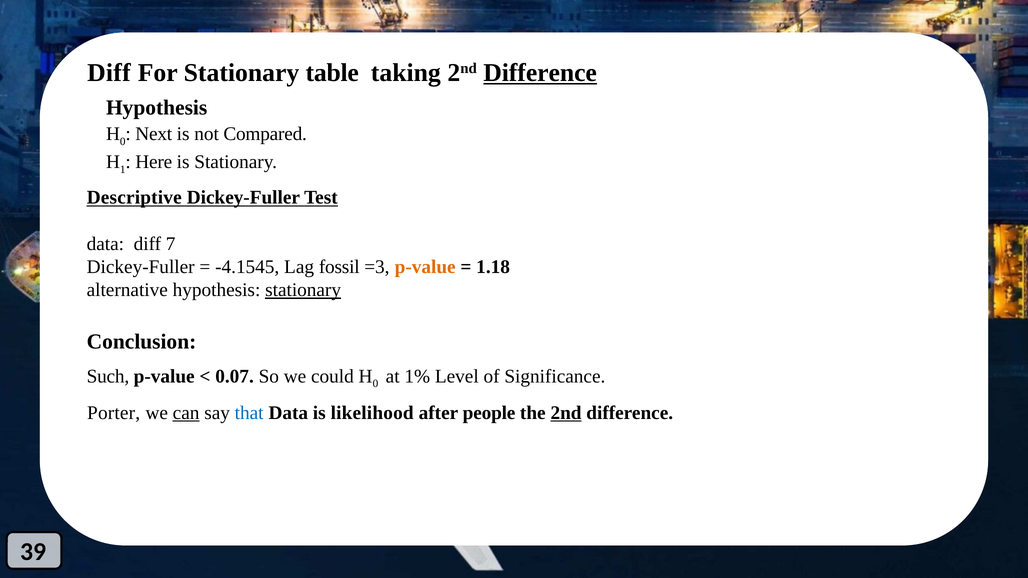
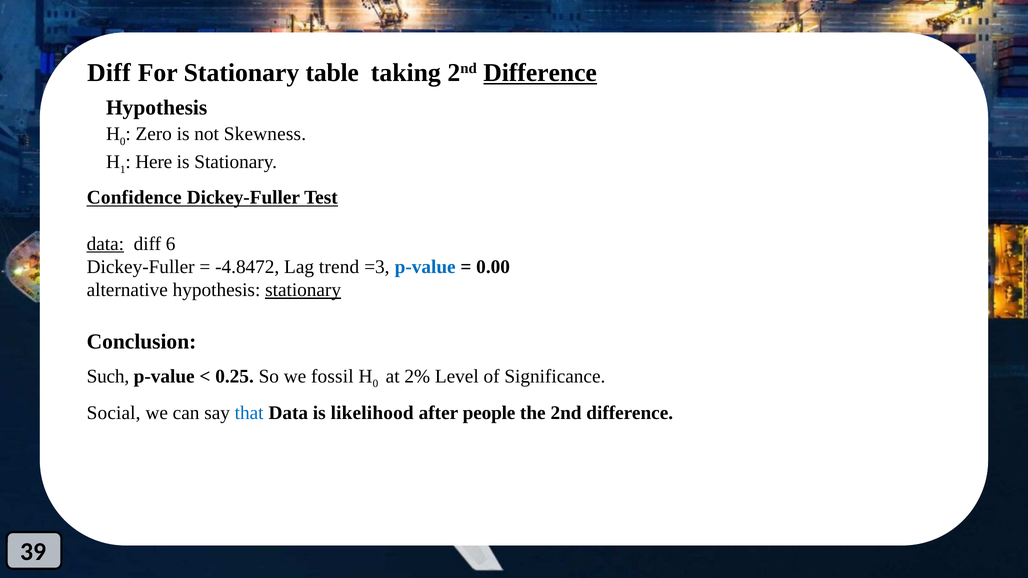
Next: Next -> Zero (154, 134)
Compared: Compared -> Skewness (265, 134)
Descriptive: Descriptive -> Confidence (134, 198)
data underline: none -> present (105, 244)
7: 7 -> 6 (171, 244)
-4.1545: -4.1545 -> -4.8472 (247, 267)
fossil: fossil -> trend (339, 267)
p-value colour: orange -> blue (425, 267)
1.18: 1.18 -> 0.00 (493, 267)
0.07: 0.07 -> 0.25 (235, 376)
could: could -> fossil (332, 376)
1%: 1% -> 2% (417, 376)
Porter: Porter -> Social (114, 413)
can underline: present -> none (186, 413)
2nd underline: present -> none (566, 413)
